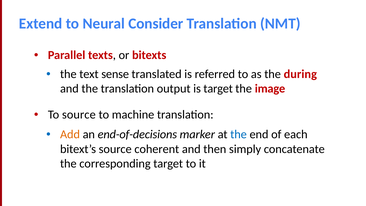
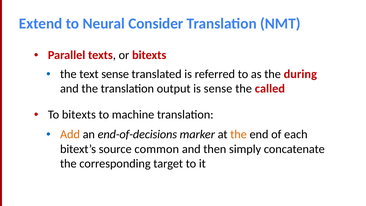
is target: target -> sense (218, 89)
image: image -> called (270, 89)
To source: source -> bitexts (79, 114)
the colour: blue -> orange (239, 134)
coherent: coherent -> common (157, 149)
